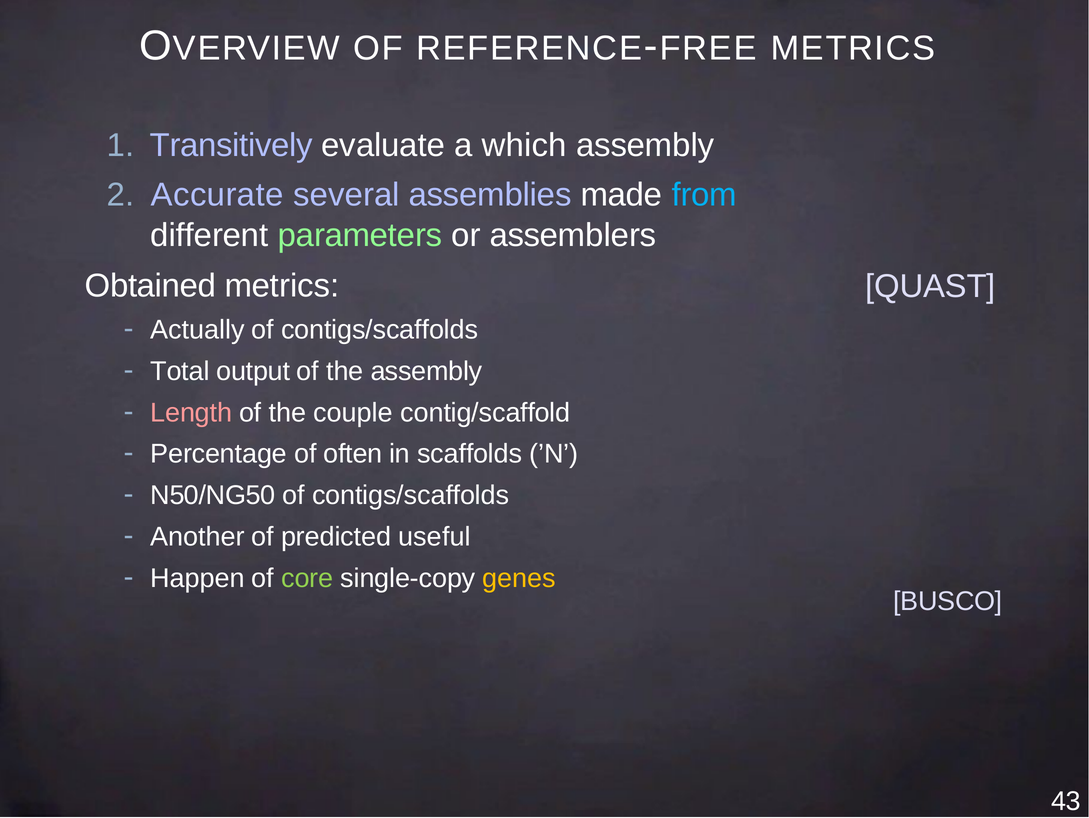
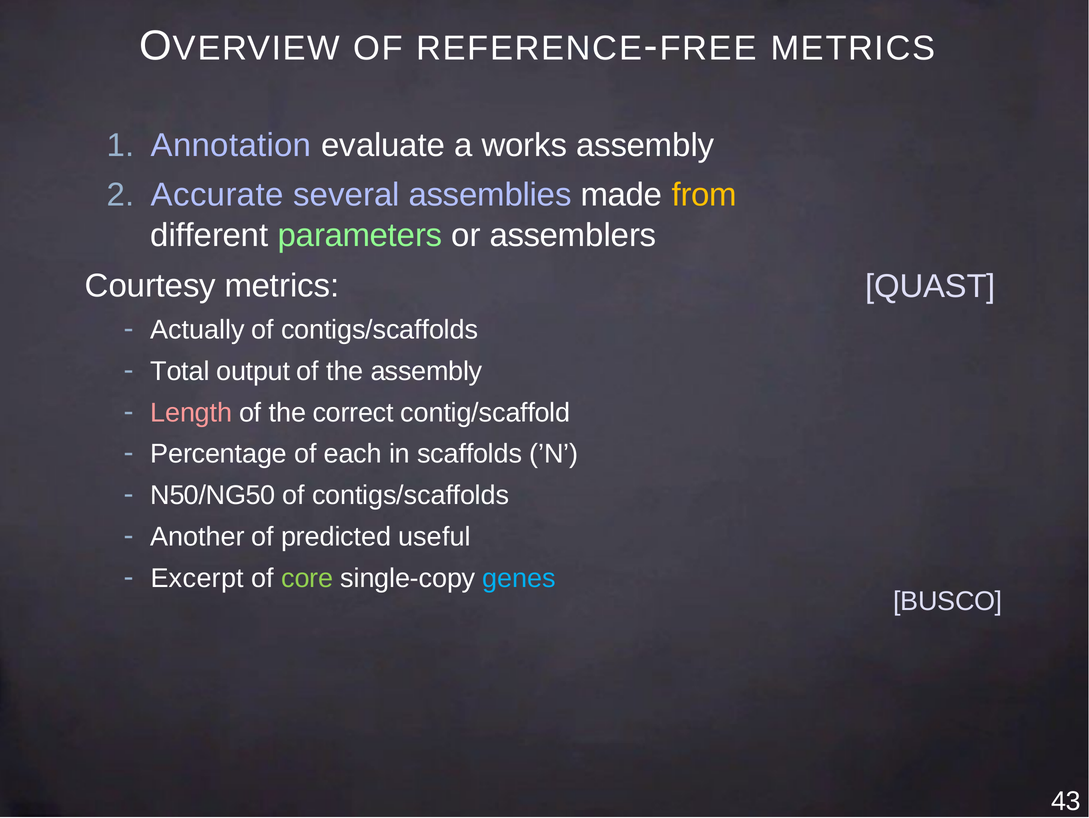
Transitively: Transitively -> Annotation (231, 145)
which: which -> works (524, 145)
from colour: light blue -> yellow (704, 195)
Obtained: Obtained -> Courtesy (150, 286)
couple: couple -> correct (353, 412)
often: often -> each (353, 454)
Happen: Happen -> Excerpt (197, 578)
genes colour: yellow -> light blue (519, 578)
